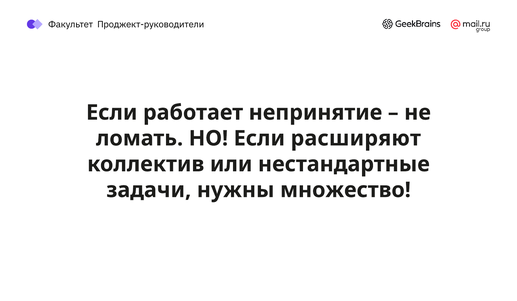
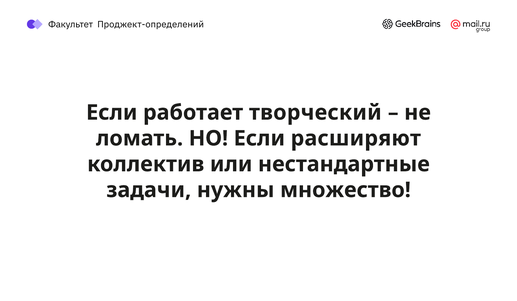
Проджект-руководители: Проджект-руководители -> Проджект-определений (151, 24)
непринятие: непринятие -> творческий (315, 113)
